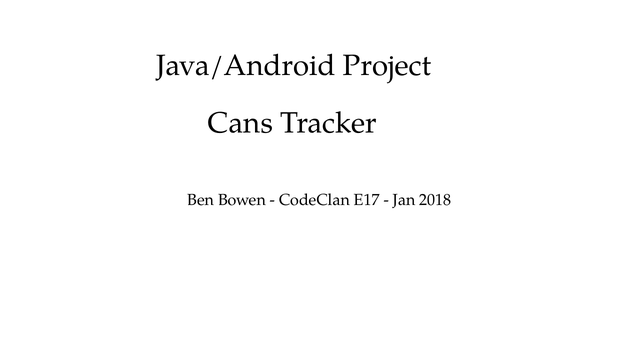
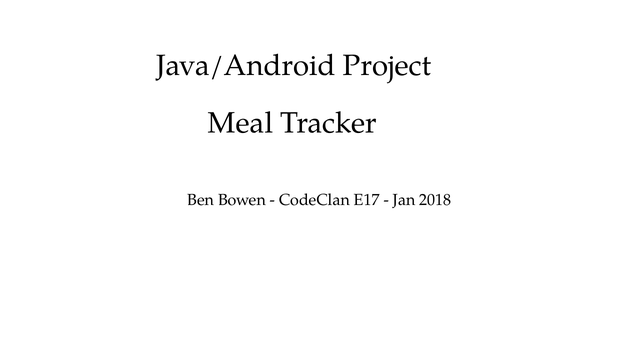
Cans: Cans -> Meal (240, 123)
